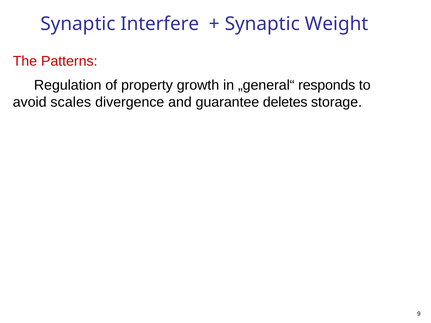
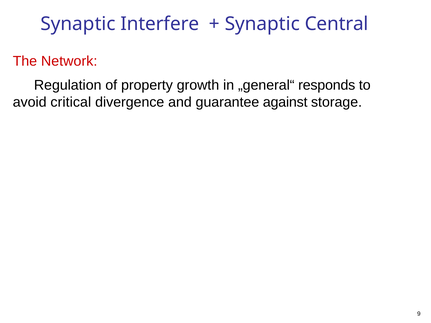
Weight: Weight -> Central (337, 24)
Patterns: Patterns -> Network (69, 61)
scales: scales -> critical (71, 102)
deletes: deletes -> against (285, 102)
